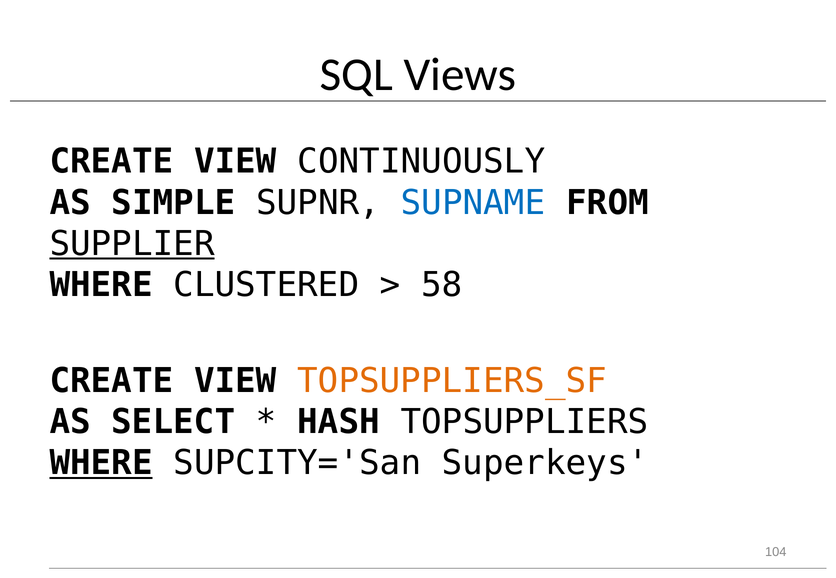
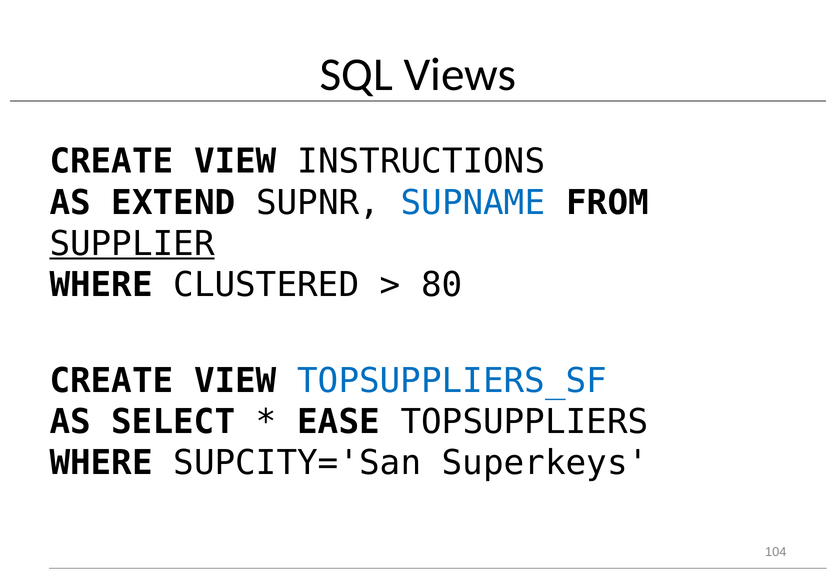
CONTINUOUSLY: CONTINUOUSLY -> INSTRUCTIONS (421, 162)
SIMPLE: SIMPLE -> EXTEND (173, 203)
58: 58 -> 80 (442, 285)
TOPSUPPLIERS_SF colour: orange -> blue (452, 381)
HASH: HASH -> EASE (339, 423)
WHERE underline: present -> none (101, 464)
